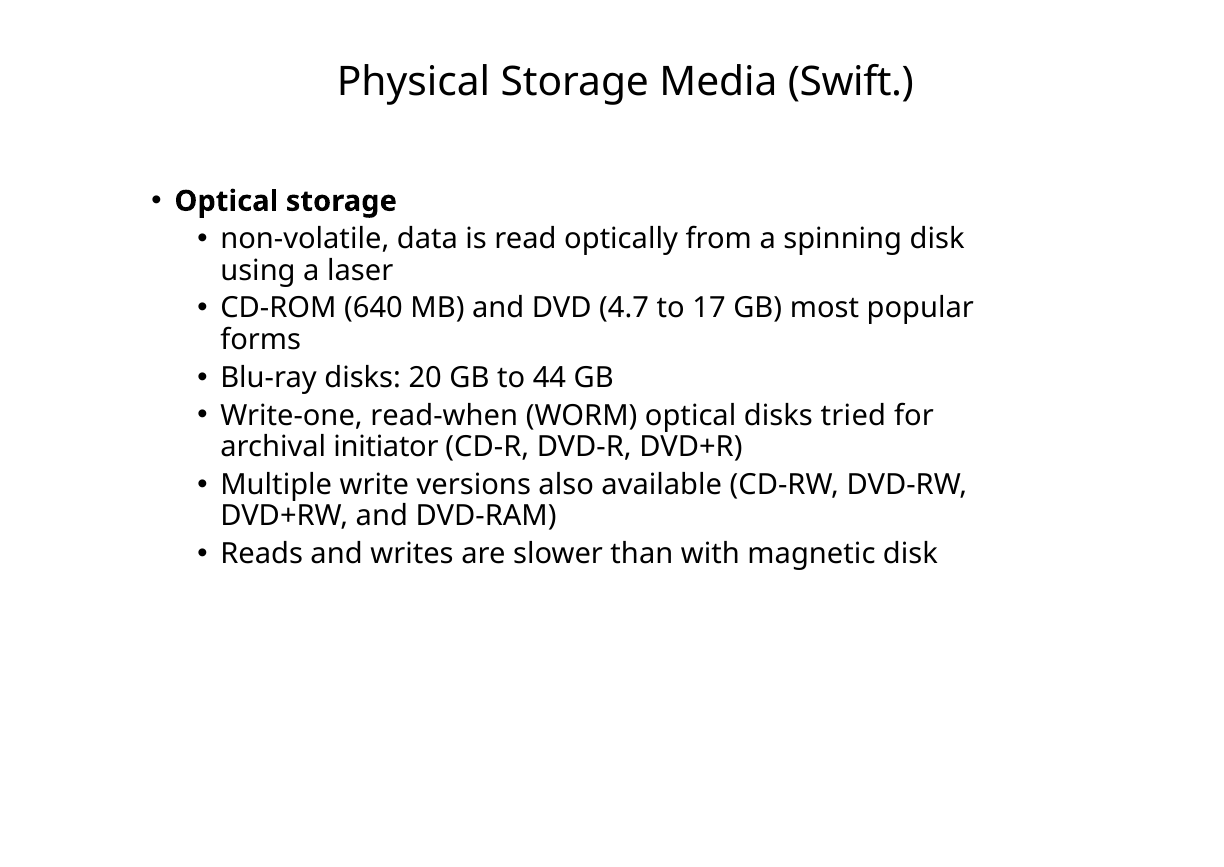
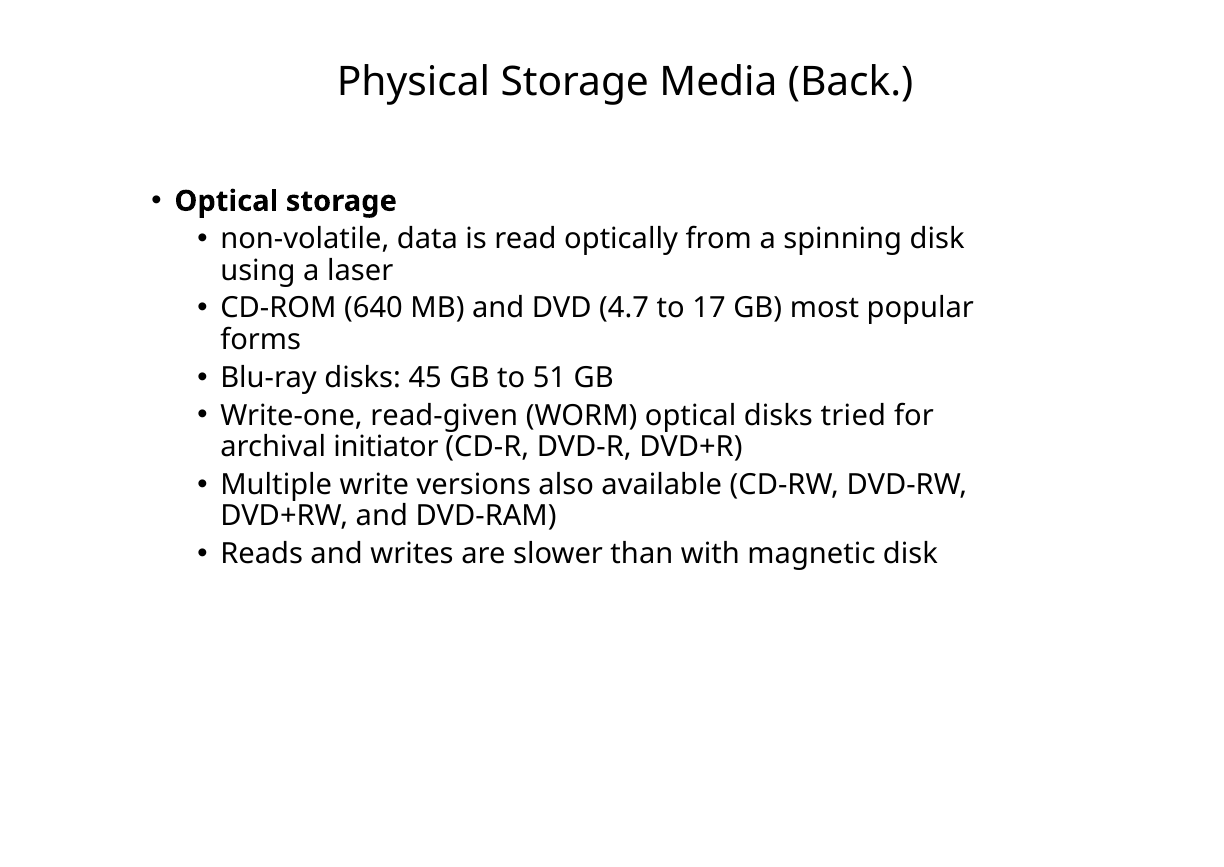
Swift: Swift -> Back (851, 82)
20: 20 -> 45 (425, 377)
44: 44 -> 51 (549, 377)
read-when: read-when -> read-given (444, 415)
